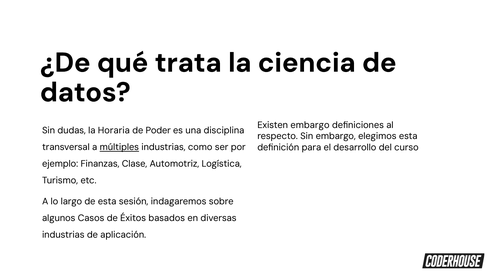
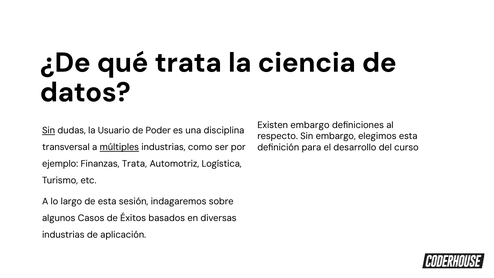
Sin underline: none -> present (49, 131)
Horaria: Horaria -> Usuario (114, 131)
Finanzas Clase: Clase -> Trata (134, 164)
